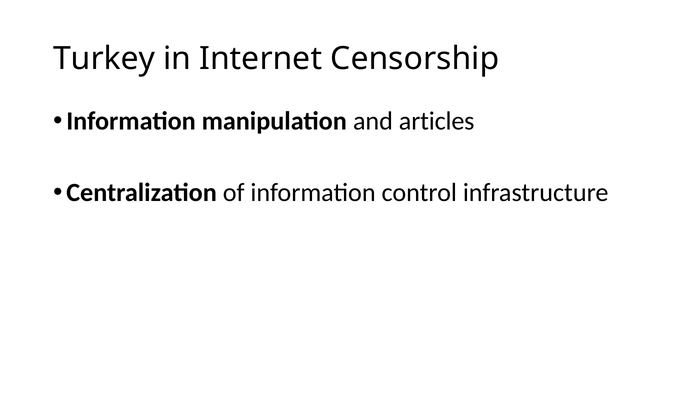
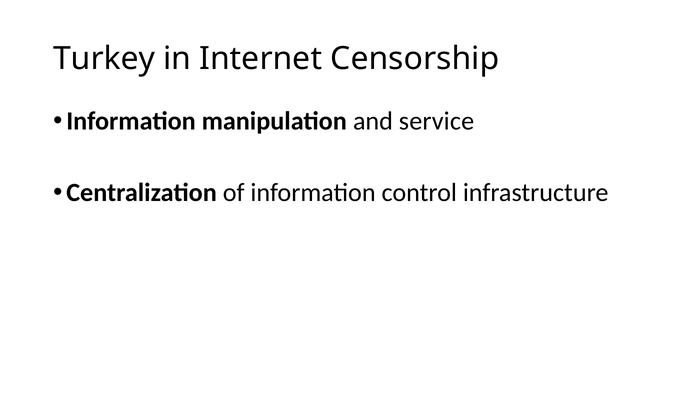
articles: articles -> service (437, 121)
